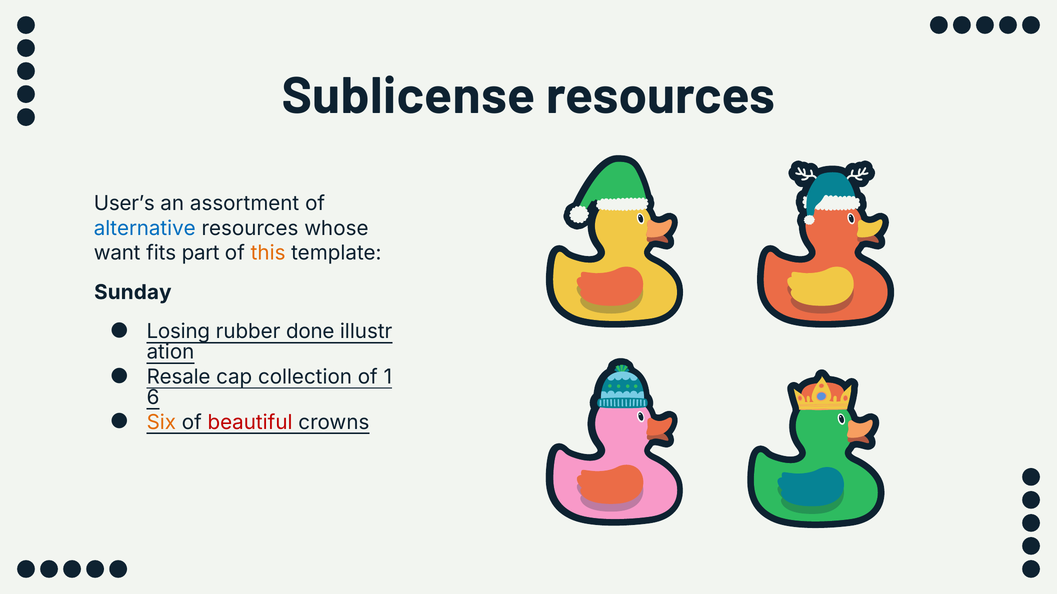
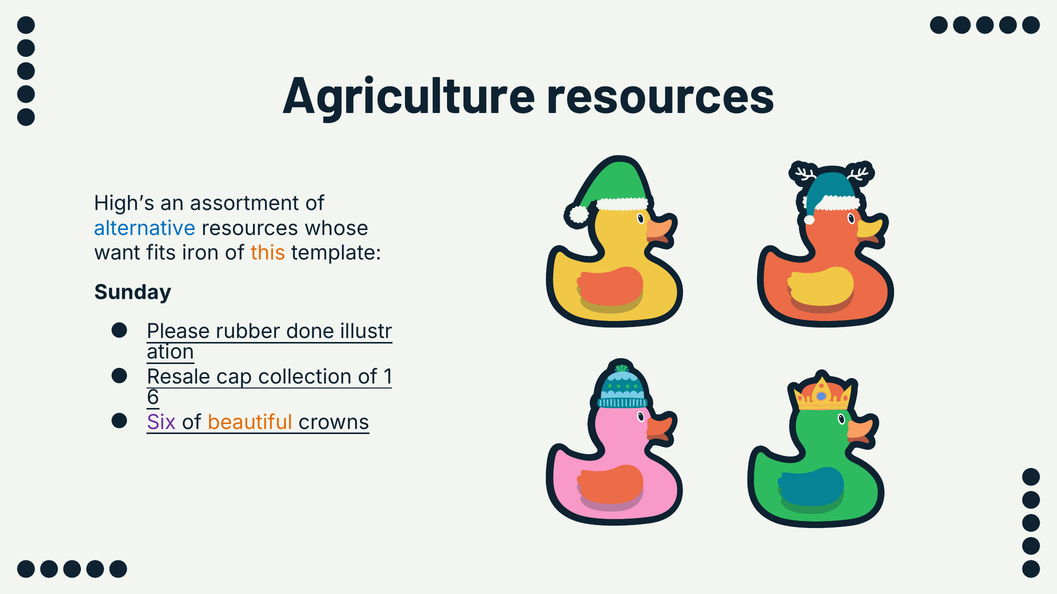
Sublicense: Sublicense -> Agriculture (409, 96)
User’s: User’s -> High’s (124, 204)
part: part -> iron (201, 253)
Losing: Losing -> Please (178, 332)
Six colour: orange -> purple (161, 423)
beautiful colour: red -> orange (250, 423)
